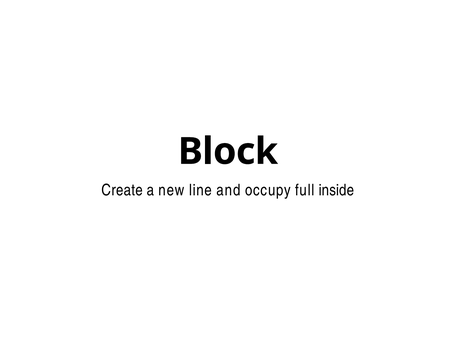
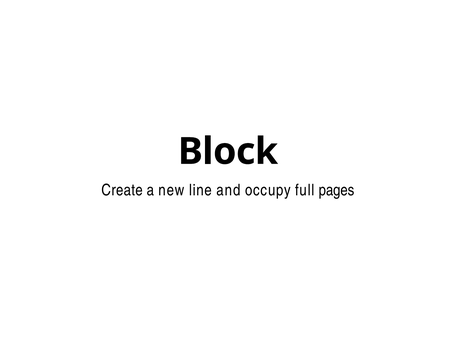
inside: inside -> pages (337, 190)
